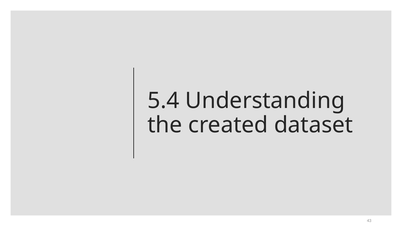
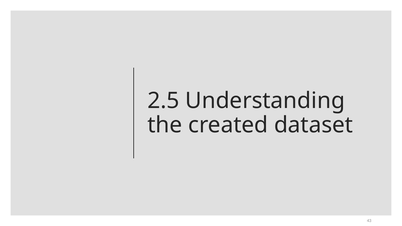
5.4: 5.4 -> 2.5 (163, 101)
